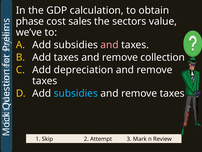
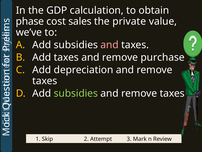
sectors: sectors -> private (129, 21)
collection: collection -> purchase (163, 57)
subsidies colour: light blue -> light green (76, 93)
